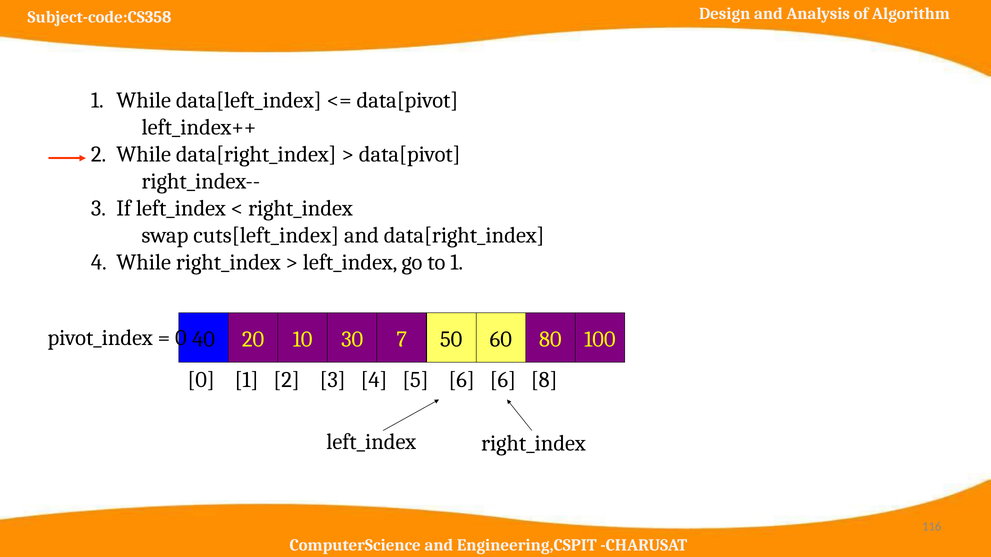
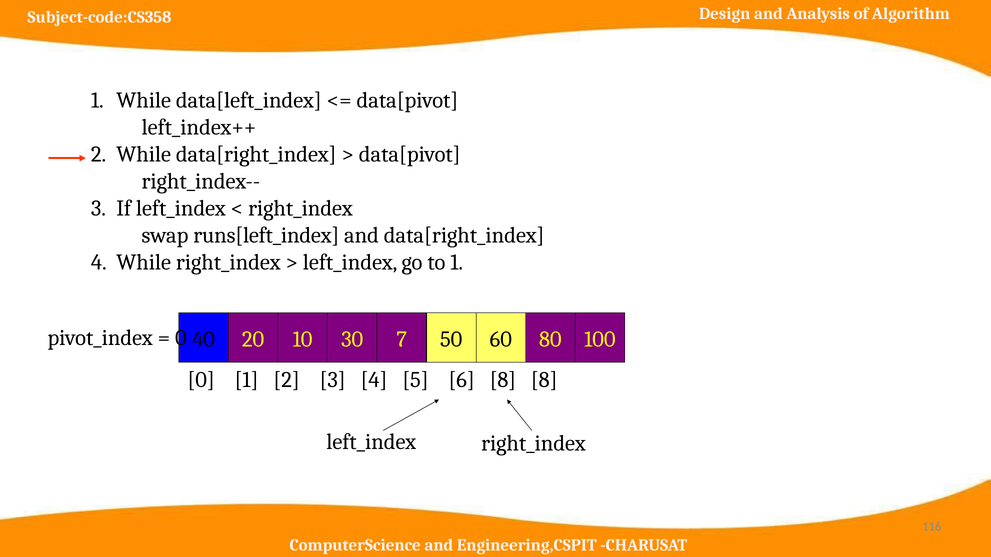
cuts[left_index: cuts[left_index -> runs[left_index (266, 235)
6 6: 6 -> 8 (503, 380)
